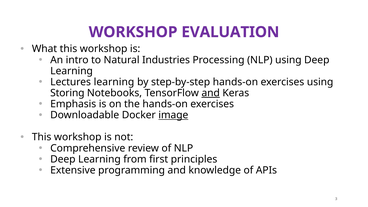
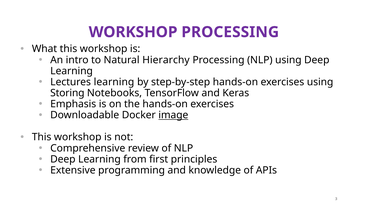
WORKSHOP EVALUATION: EVALUATION -> PROCESSING (230, 32)
Industries: Industries -> Hierarchy (166, 60)
and underline: present -> none (211, 93)
